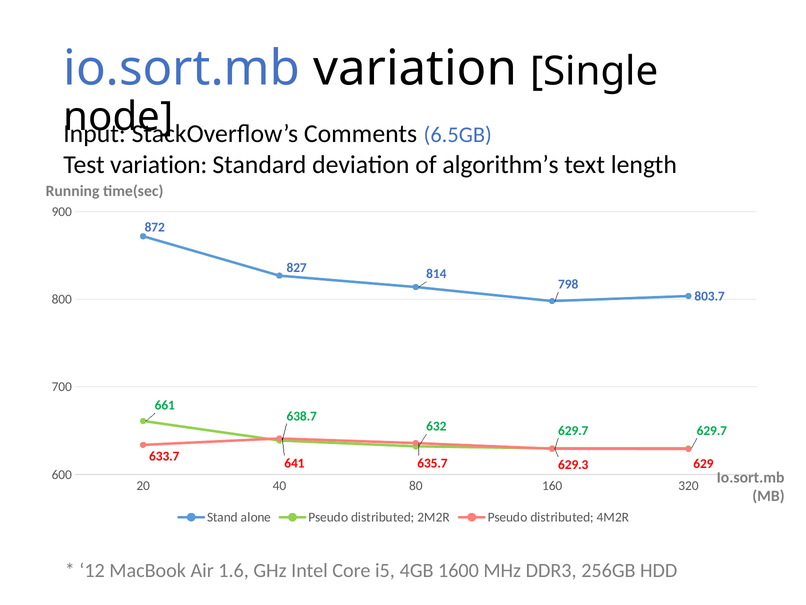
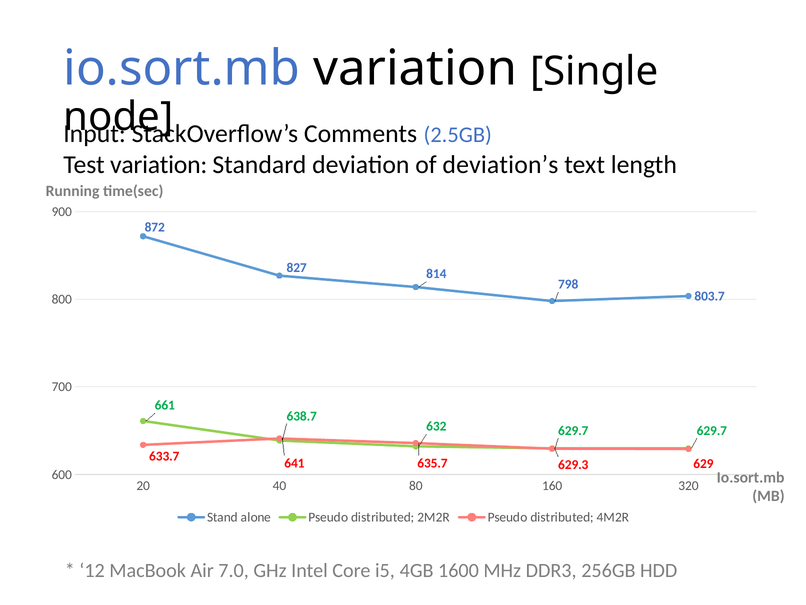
6.5GB: 6.5GB -> 2.5GB (458, 135)
algorithm’s: algorithm’s -> deviation’s (500, 165)
1.6: 1.6 -> 7.0 (234, 570)
